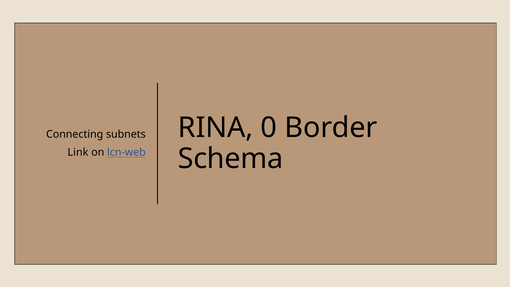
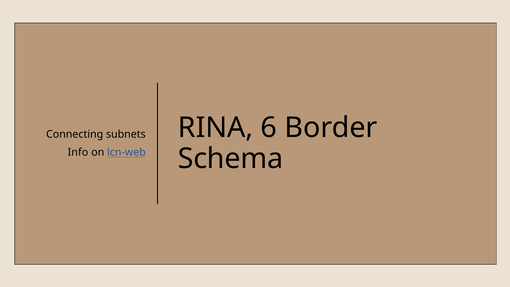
0: 0 -> 6 (269, 128)
Link: Link -> Info (78, 152)
